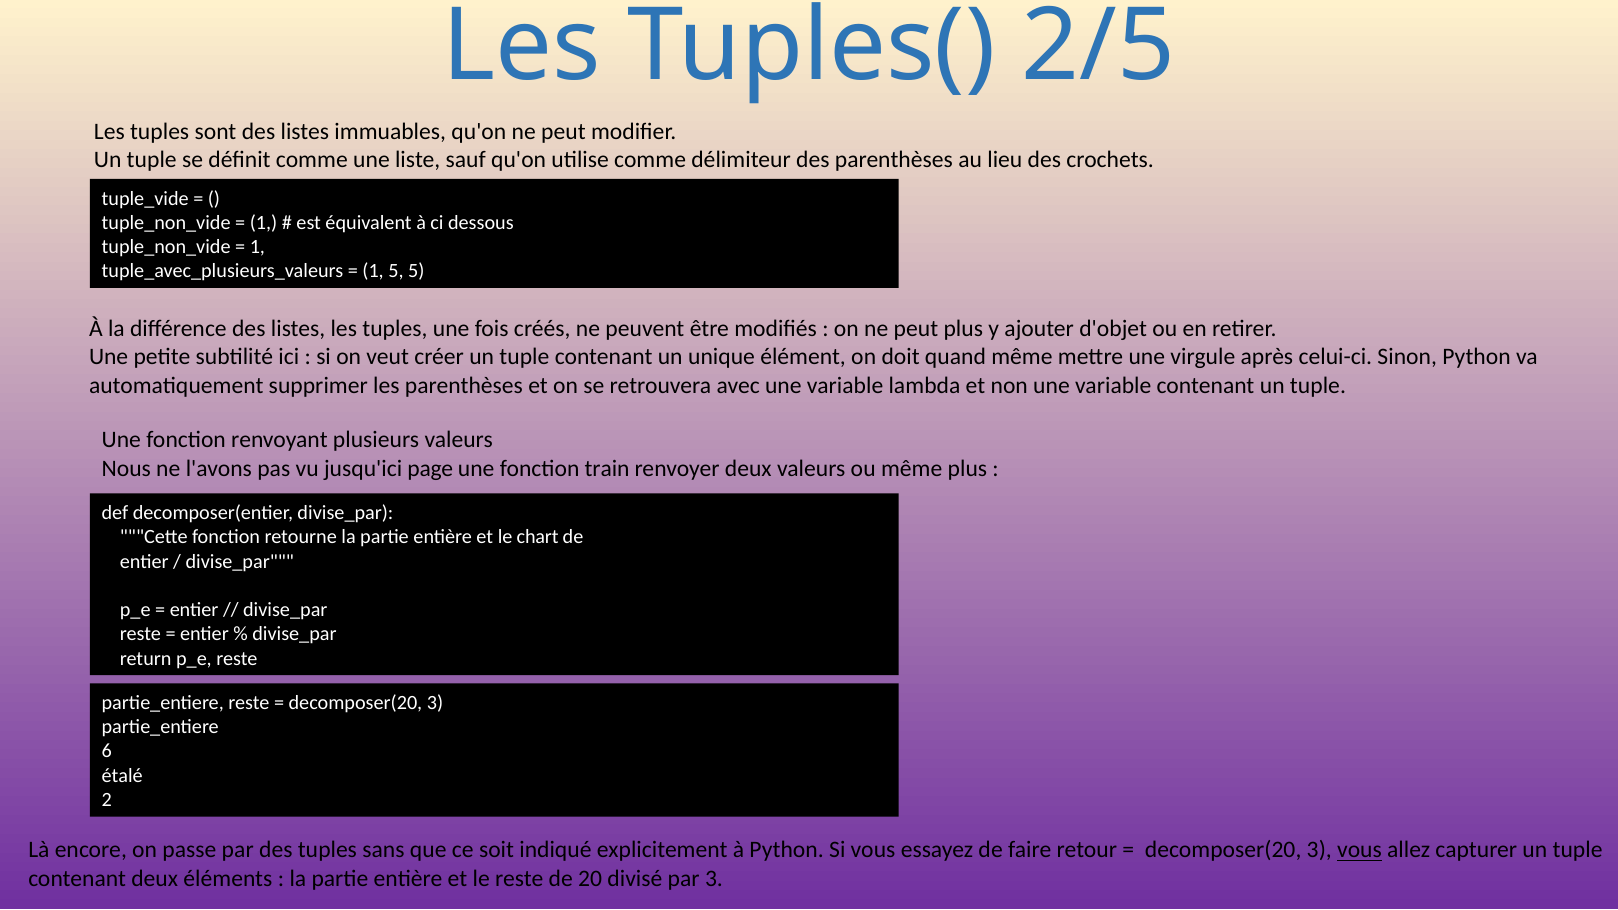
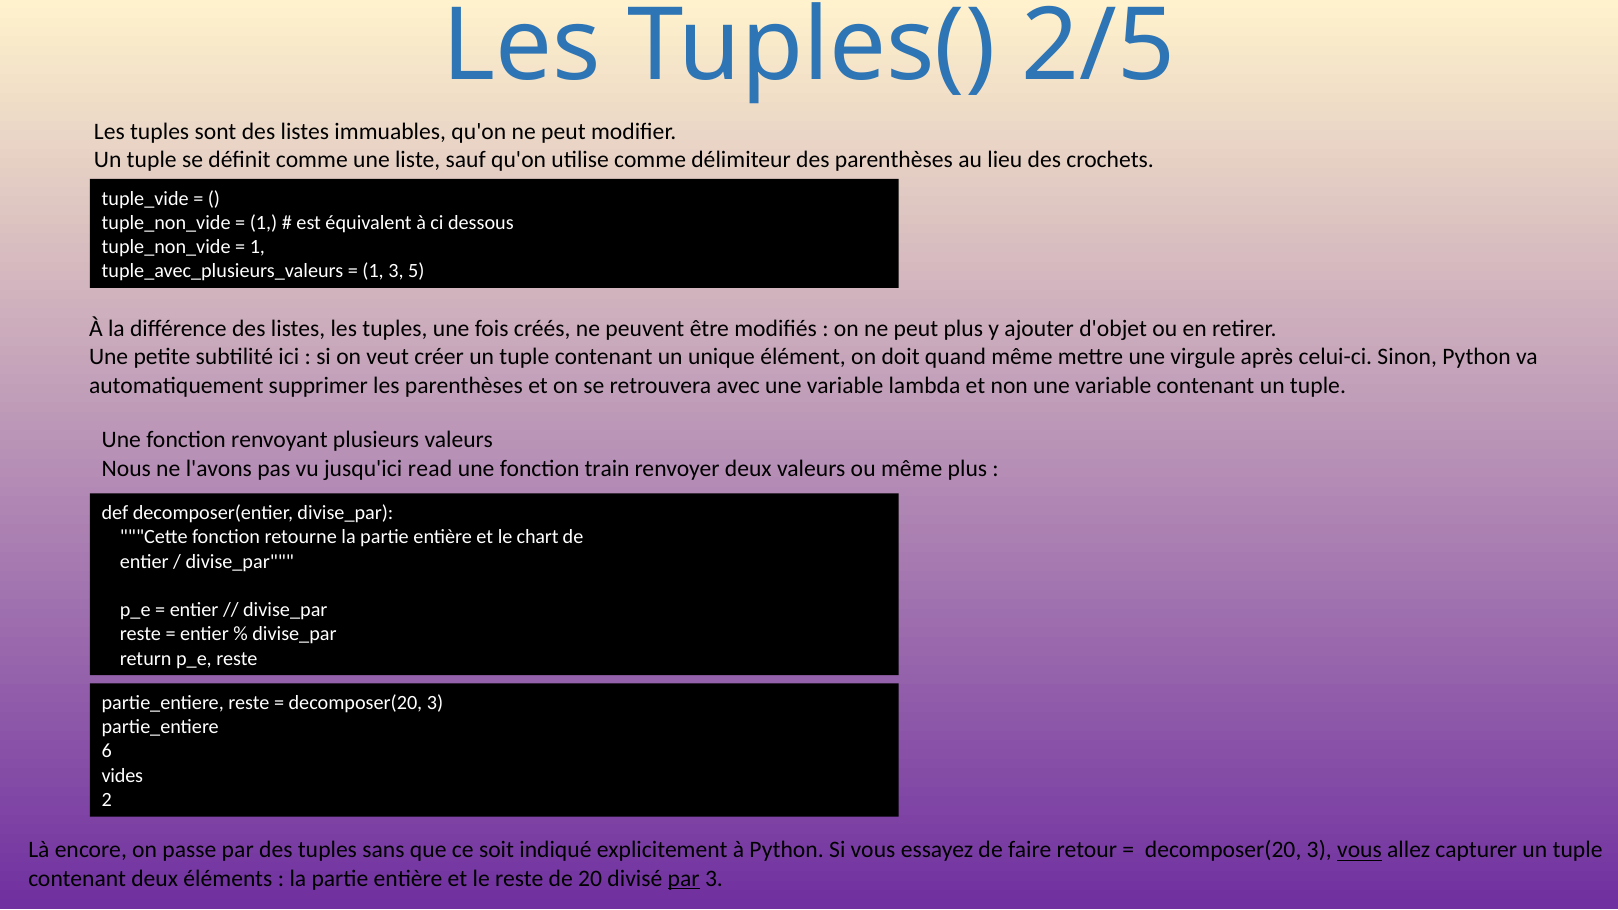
1 5: 5 -> 3 (396, 271)
page: page -> read (430, 469)
étalé: étalé -> vides (122, 776)
par underline: none -> present (684, 879)
